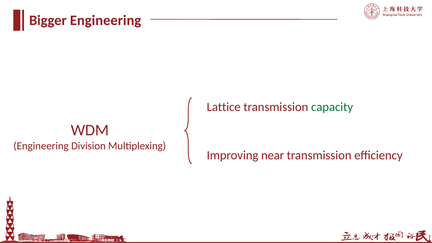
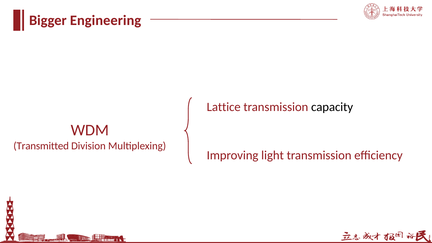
capacity colour: green -> black (332, 107)
Engineering: Engineering -> Transmitted (41, 146)
near: near -> light (273, 155)
